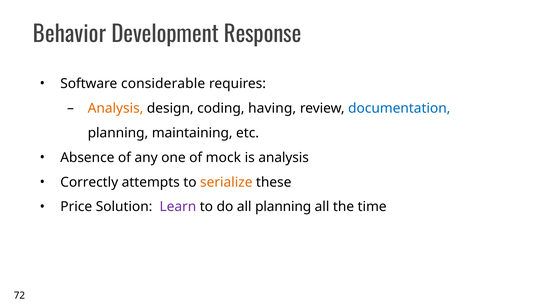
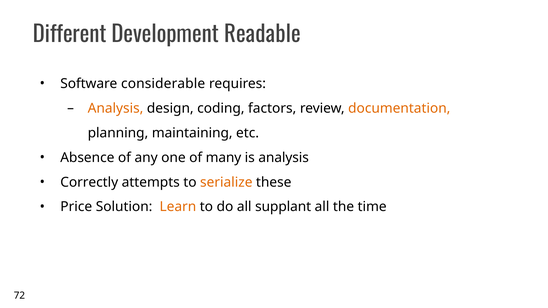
Behavior: Behavior -> Different (70, 35)
Response: Response -> Readable (262, 35)
having: having -> factors (272, 108)
documentation colour: blue -> orange (399, 108)
mock: mock -> many (224, 158)
Learn colour: purple -> orange (178, 207)
all planning: planning -> supplant (283, 207)
